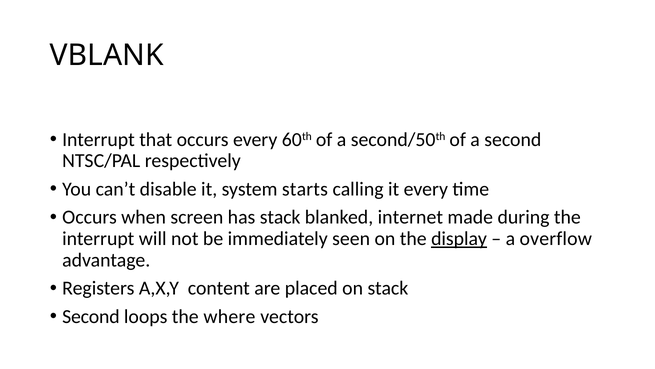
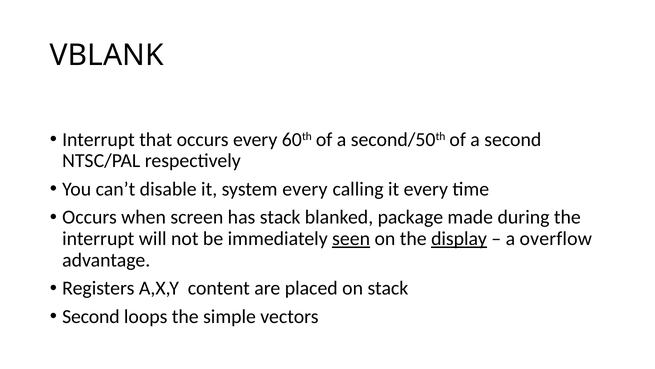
system starts: starts -> every (305, 189)
internet: internet -> package (410, 217)
seen underline: none -> present (351, 238)
where: where -> simple (230, 316)
